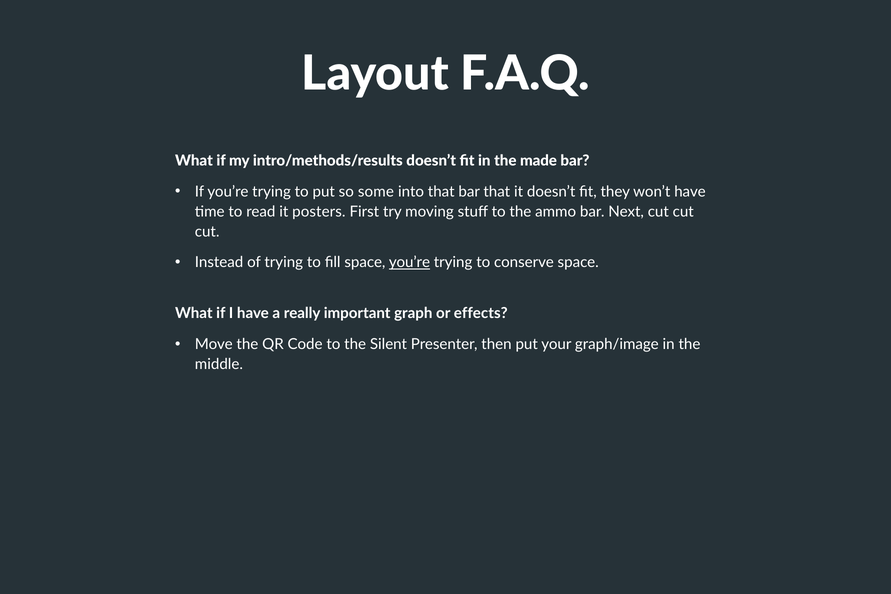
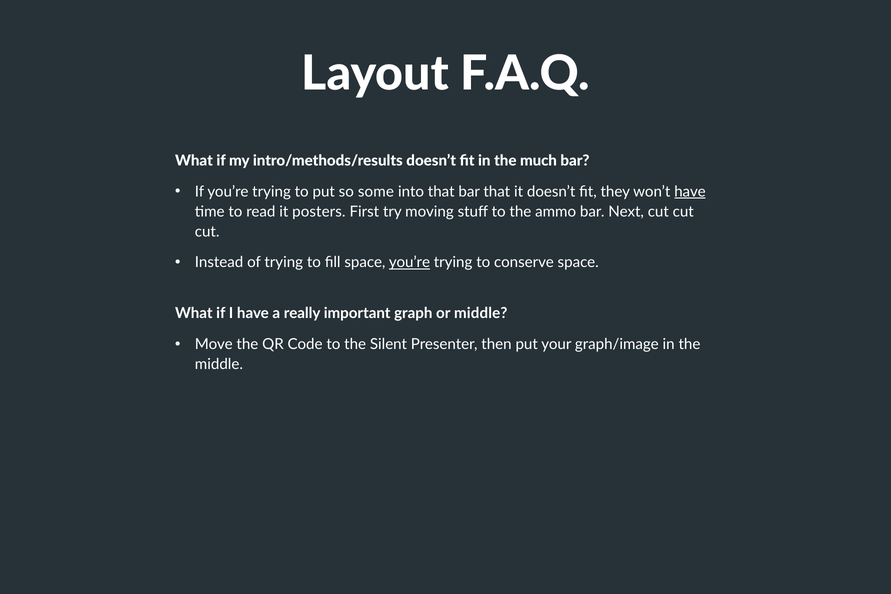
made: made -> much (539, 161)
have underline: none -> present (690, 192)
or effects: effects -> middle (481, 313)
